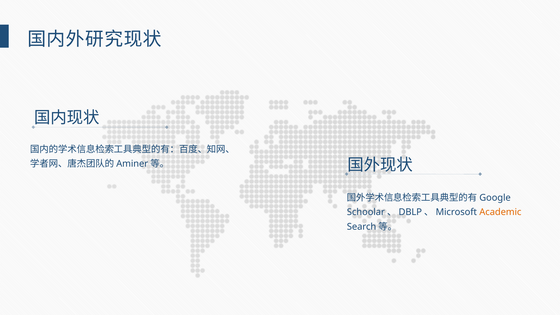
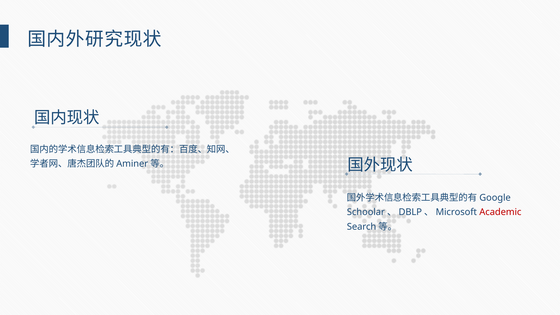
Academic colour: orange -> red (500, 212)
